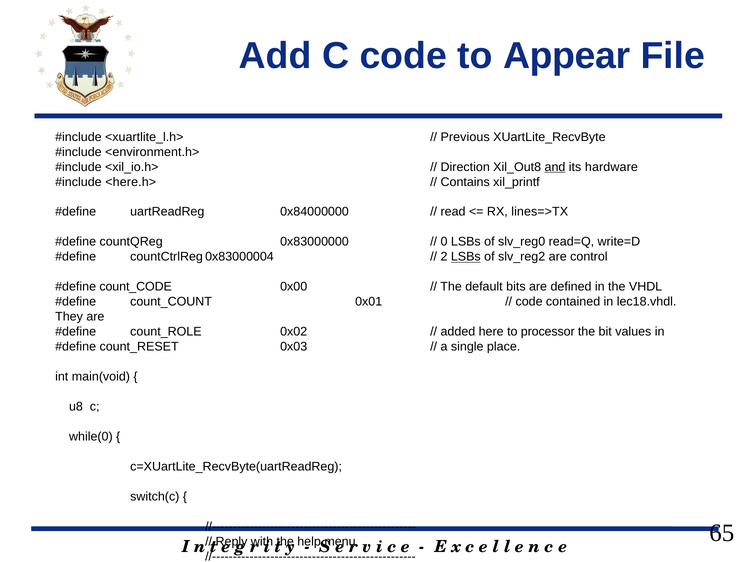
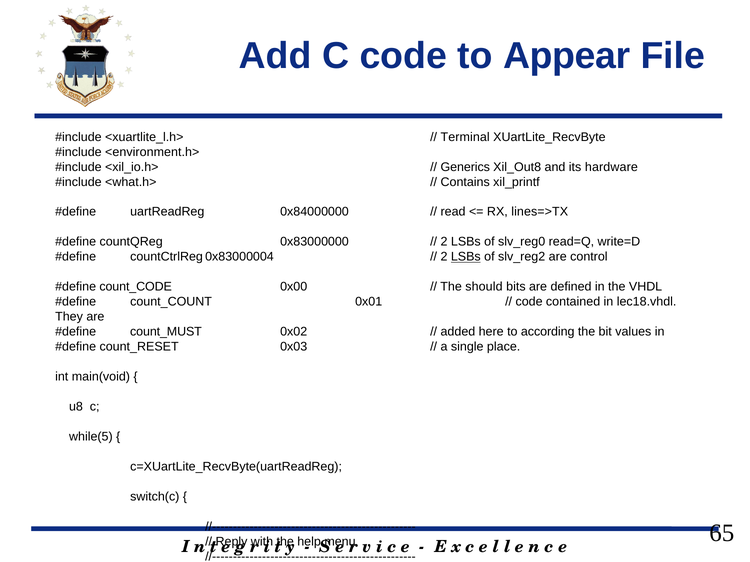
Previous: Previous -> Terminal (465, 137)
Direction: Direction -> Generics (465, 167)
and underline: present -> none (555, 167)
<here.h>: <here.h> -> <what.h> (131, 182)
0: 0 -> 2 (444, 242)
The default: default -> should (484, 287)
count_ROLE: count_ROLE -> count_MUST (166, 332)
processor: processor -> according (548, 332)
while(0: while(0 -> while(5 (91, 437)
